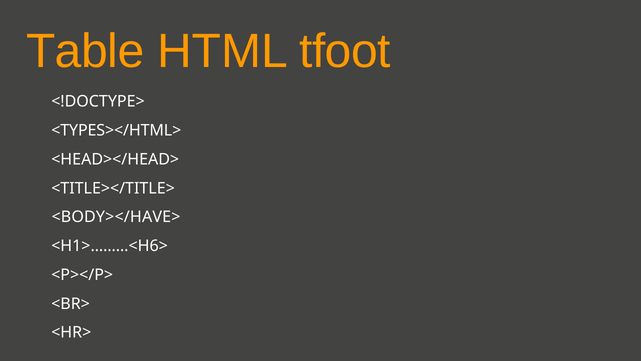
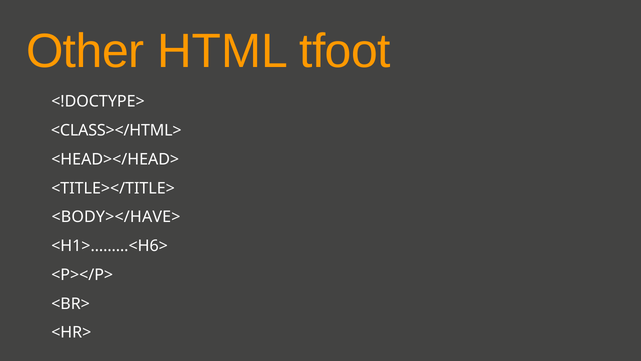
Table: Table -> Other (85, 51)
<TYPES></HTML>: <TYPES></HTML> -> <CLASS></HTML> (116, 130)
